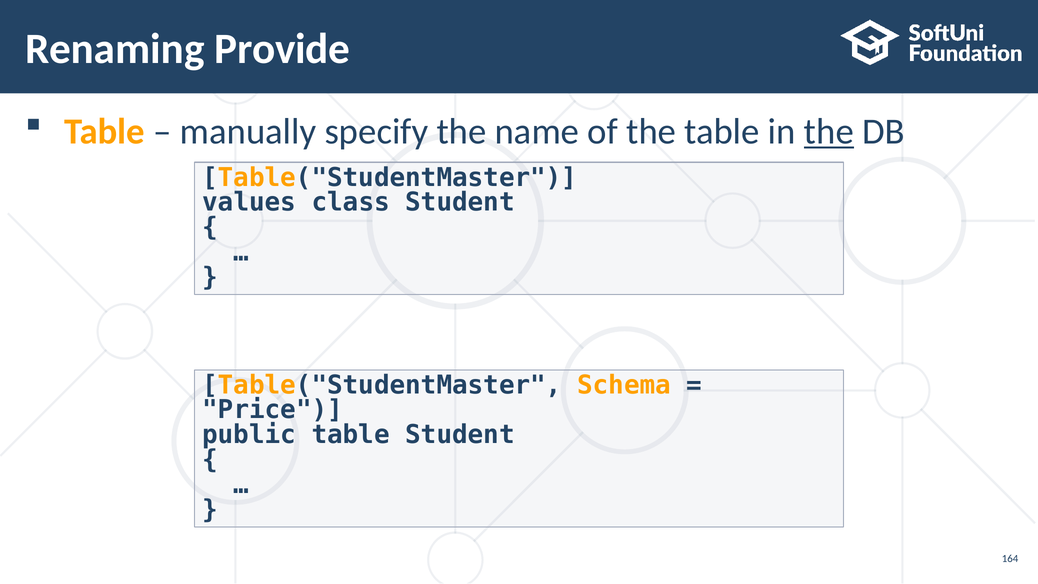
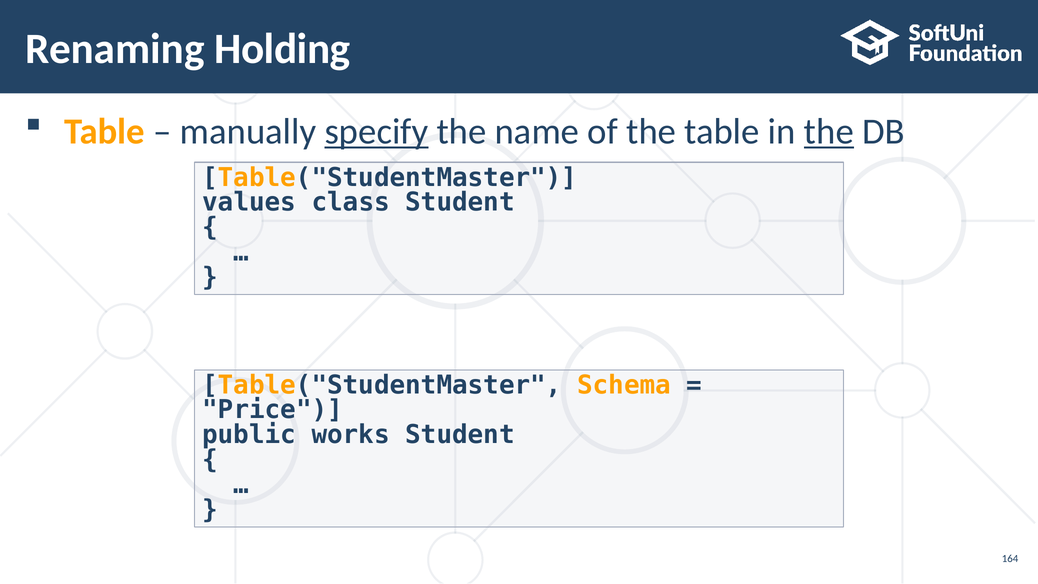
Provide: Provide -> Holding (282, 49)
specify underline: none -> present (376, 132)
public table: table -> works (351, 435)
